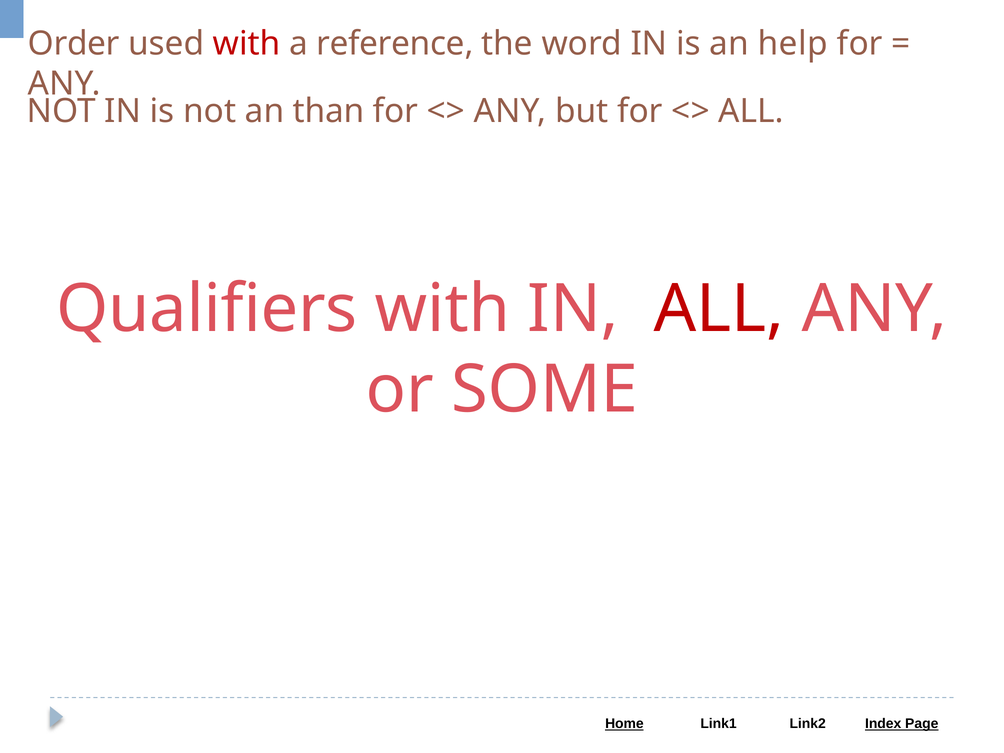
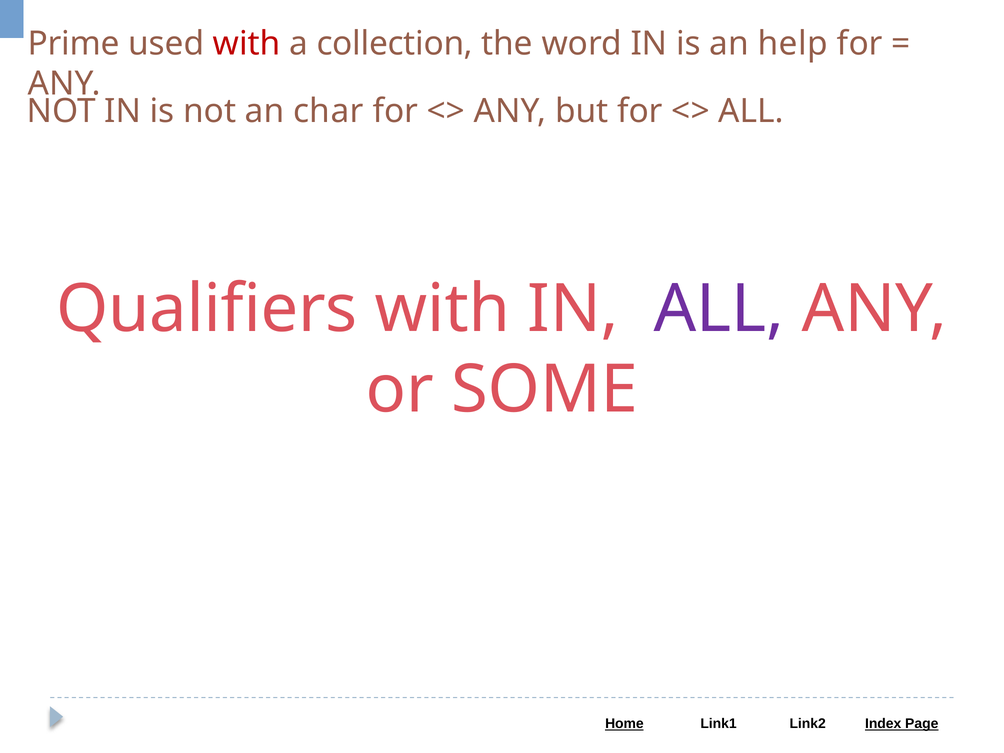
Order: Order -> Prime (74, 44)
reference: reference -> collection (395, 44)
than: than -> char (328, 111)
ALL colour: red -> purple (719, 309)
